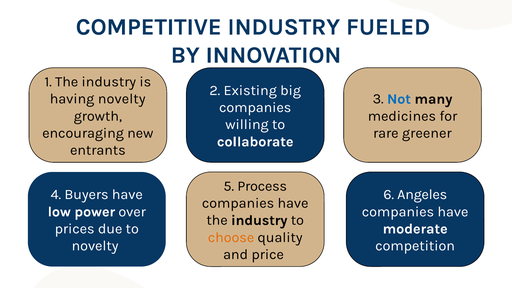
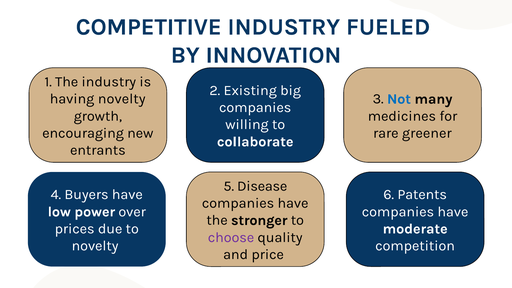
Process: Process -> Disease (262, 186)
Angeles: Angeles -> Patents (422, 195)
industry: industry -> stronger (259, 220)
choose colour: orange -> purple (231, 237)
